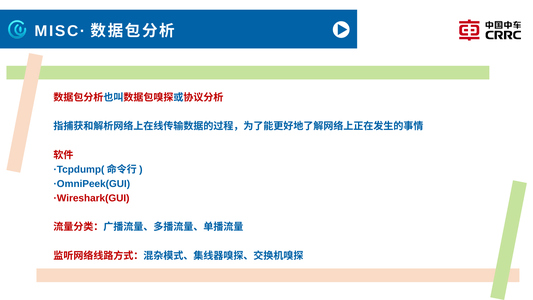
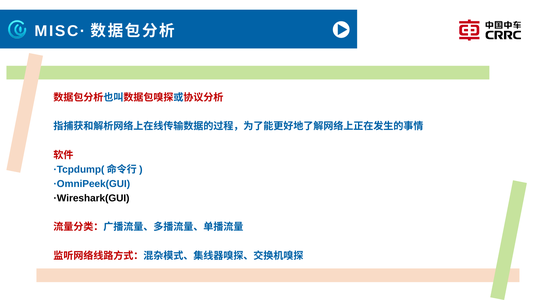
·Wireshark(GUI colour: red -> black (92, 198)
